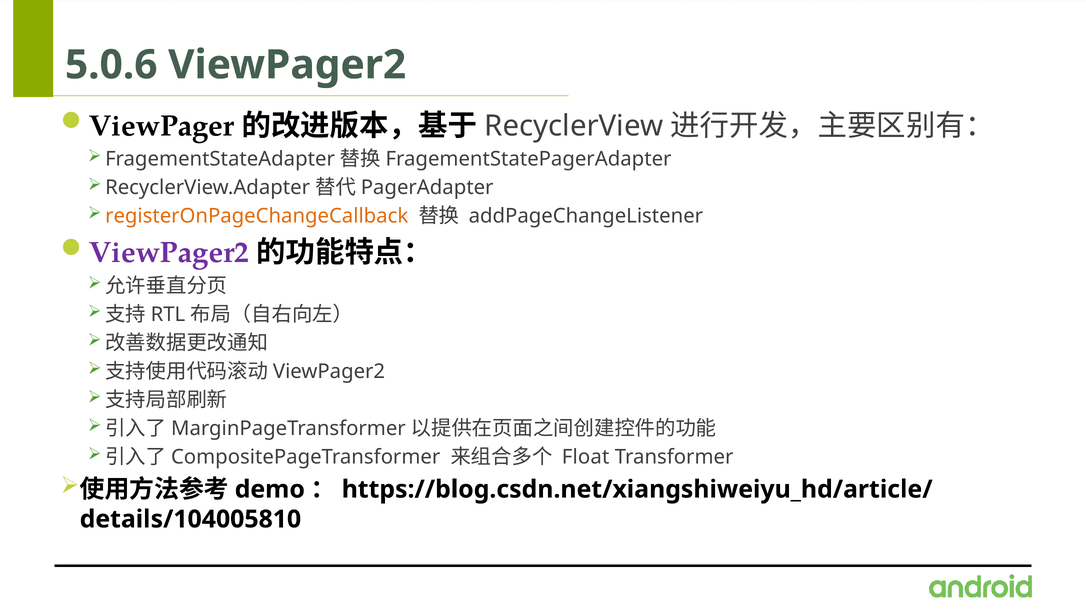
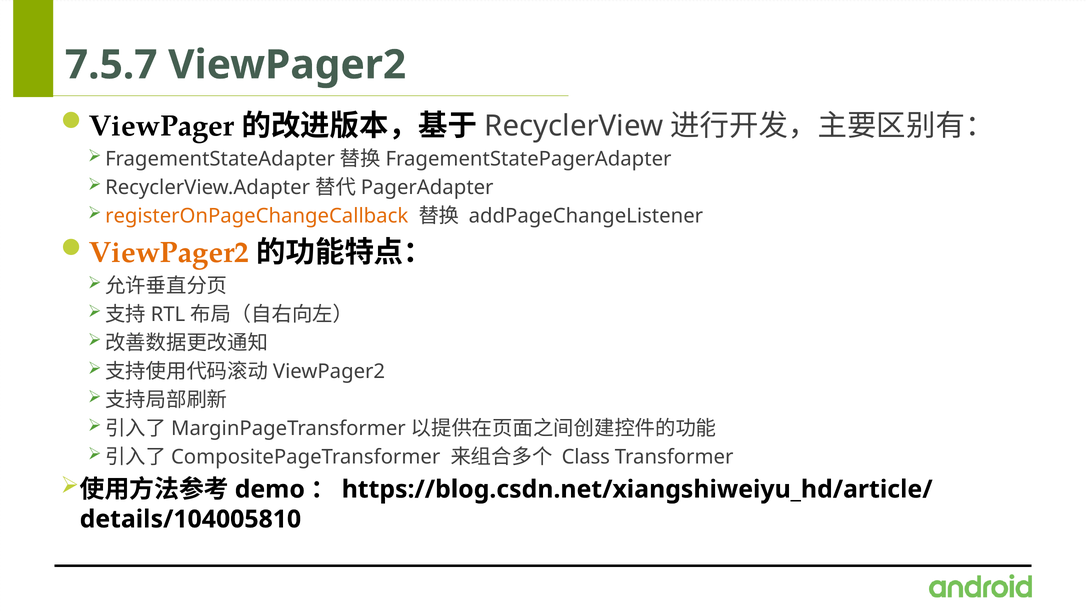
5.0.6: 5.0.6 -> 7.5.7 (111, 65)
ViewPager2 colour: purple -> orange (169, 253)
Float: Float -> Class (586, 457)
